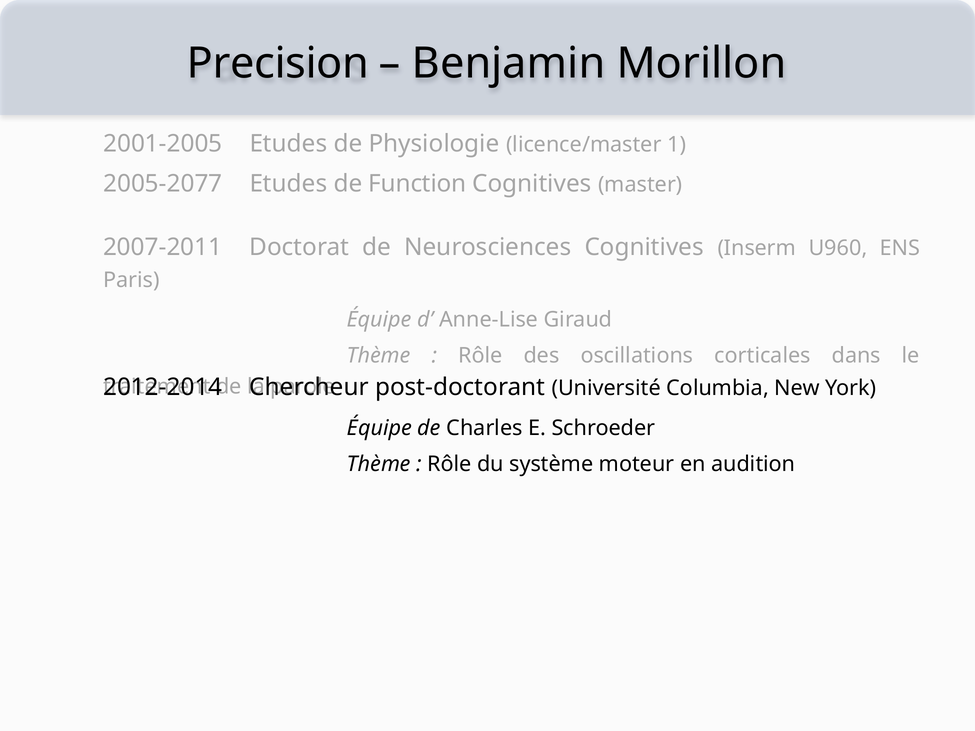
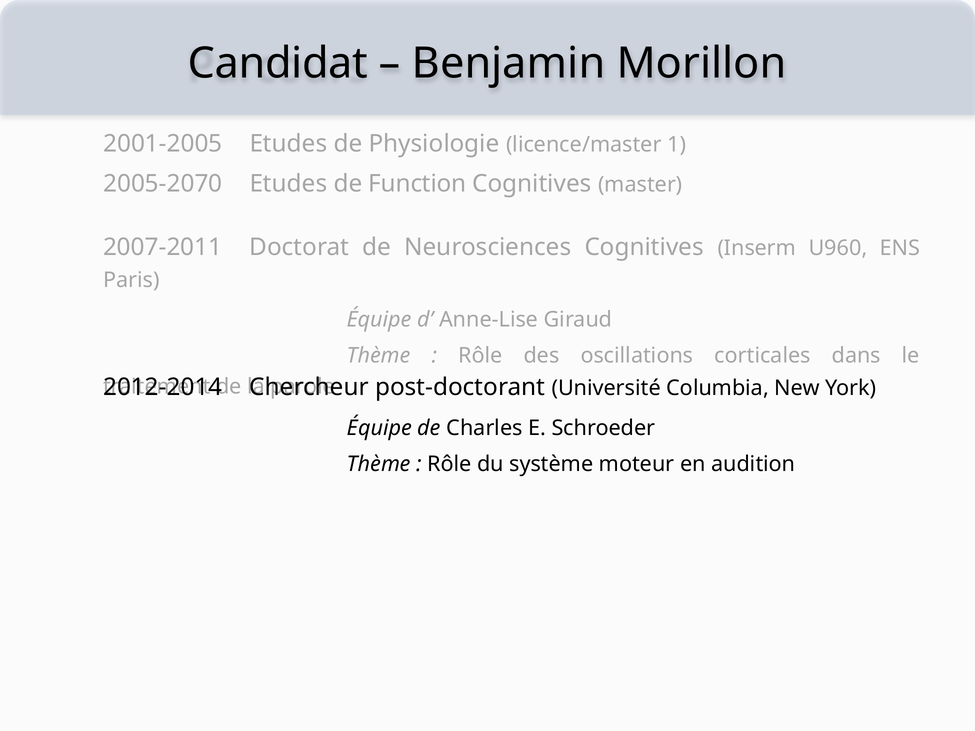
Precision: Precision -> Candidat (278, 63)
2005-2077: 2005-2077 -> 2005-2070 (163, 184)
